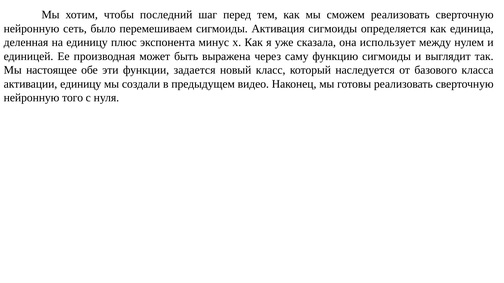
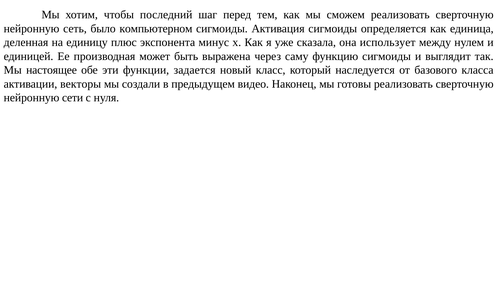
перемешиваем: перемешиваем -> компьютерном (156, 29)
активации единицу: единицу -> векторы (81, 84)
того: того -> сети (73, 98)
